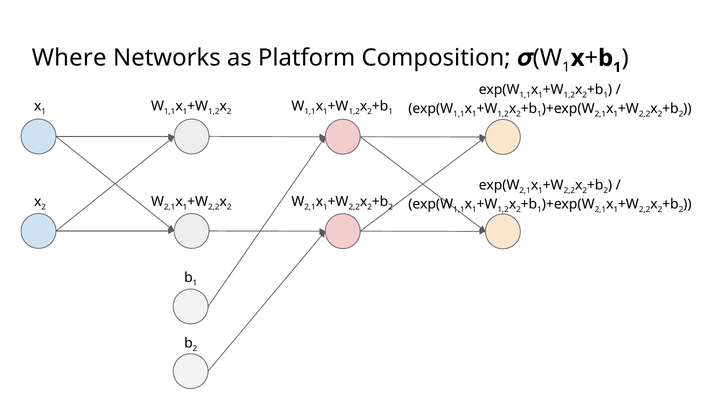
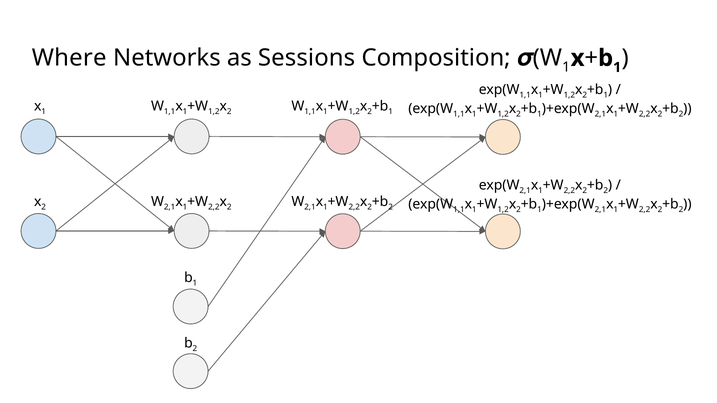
Platform: Platform -> Sessions (307, 58)
